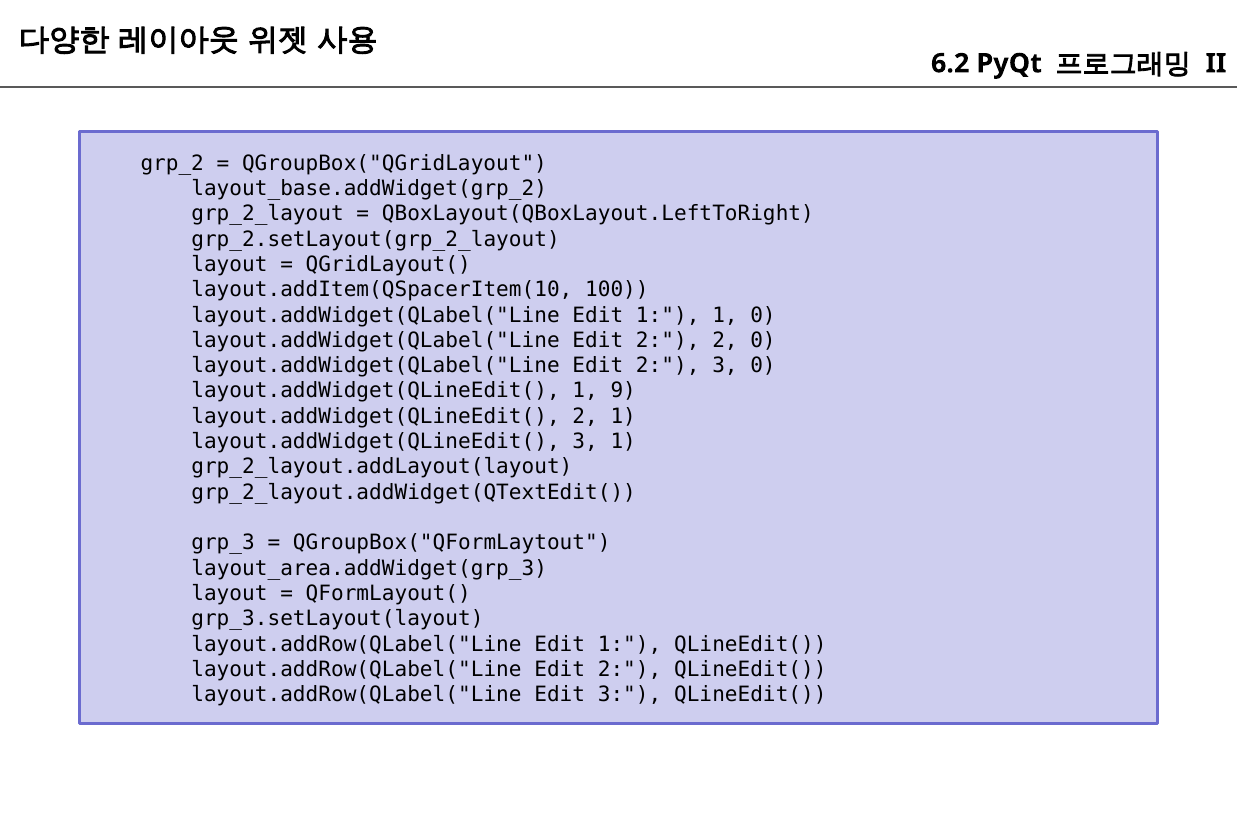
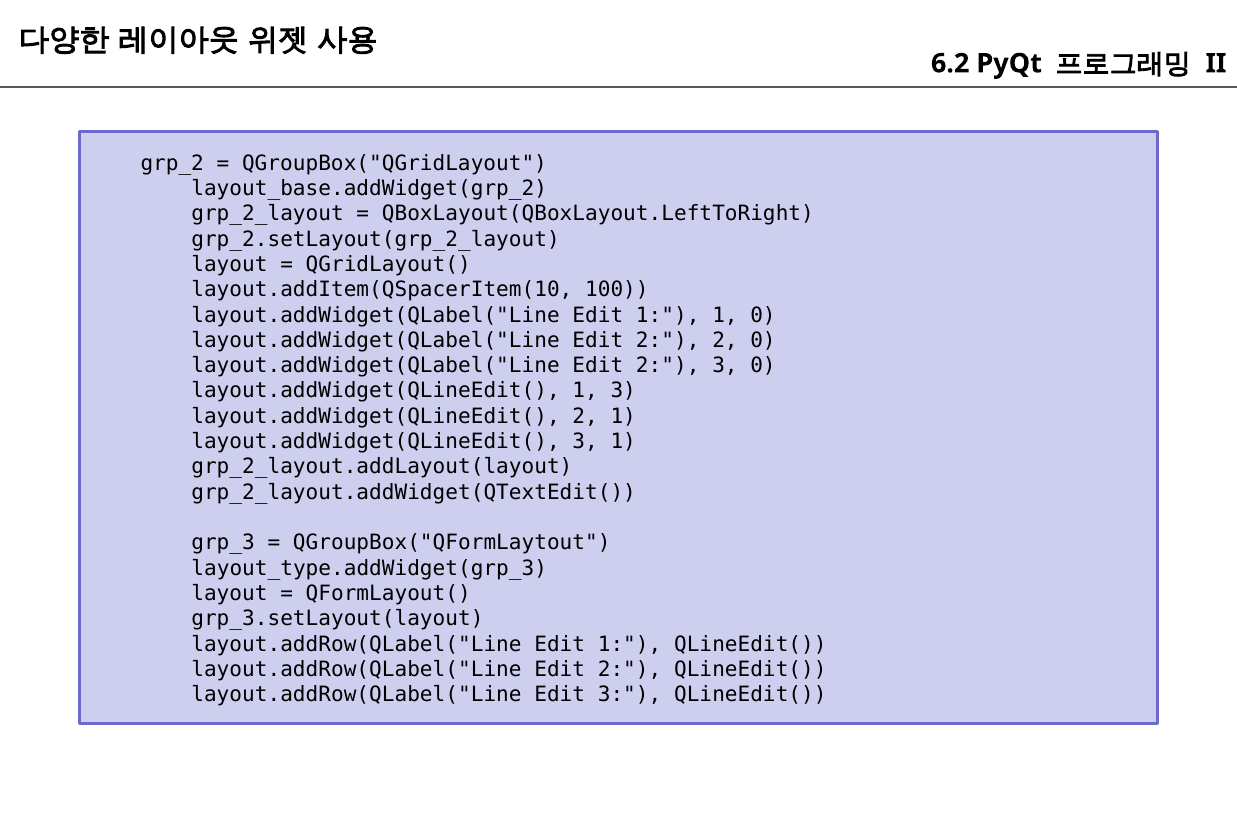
1 9: 9 -> 3 (623, 391)
layout_area.addWidget(grp_3: layout_area.addWidget(grp_3 -> layout_type.addWidget(grp_3 (369, 568)
